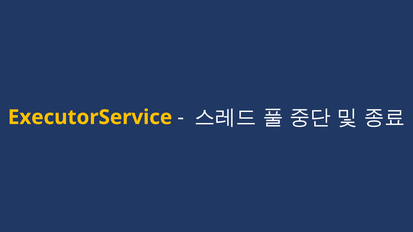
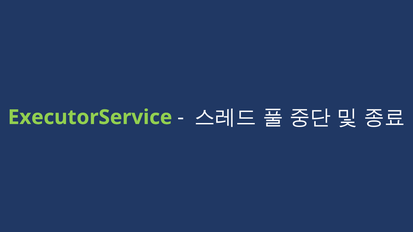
ExecutorService colour: yellow -> light green (90, 117)
